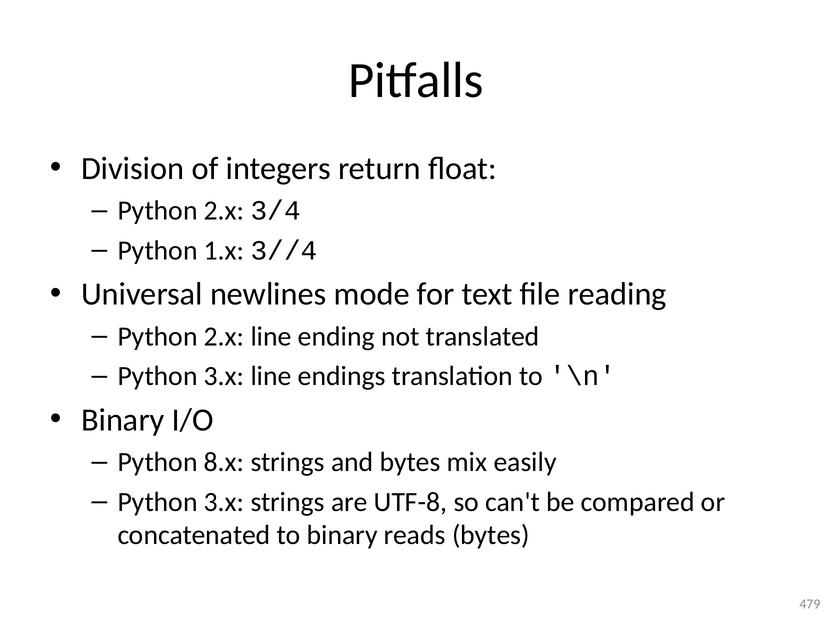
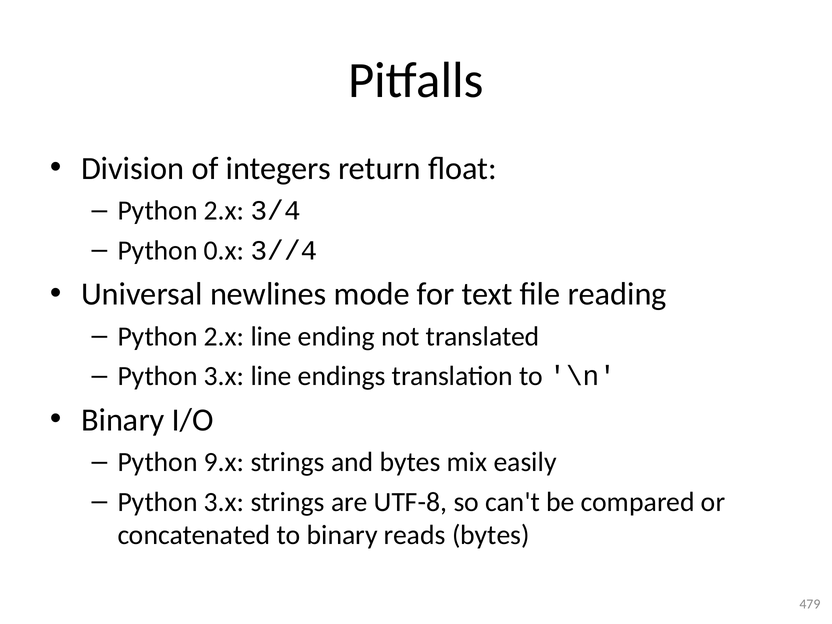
1.x: 1.x -> 0.x (224, 250)
8.x: 8.x -> 9.x (224, 462)
